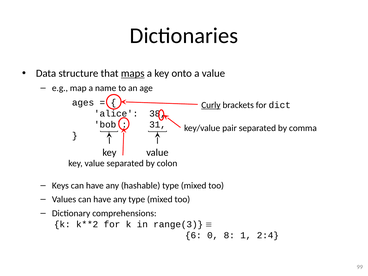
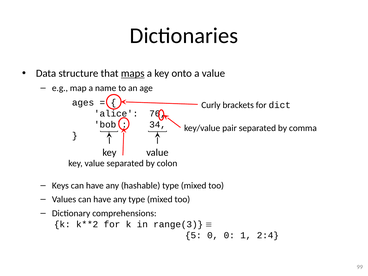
Curly underline: present -> none (211, 105)
38: 38 -> 76 (158, 114)
31: 31 -> 34 (158, 125)
6: 6 -> 5 (193, 235)
0 8: 8 -> 0 (229, 235)
